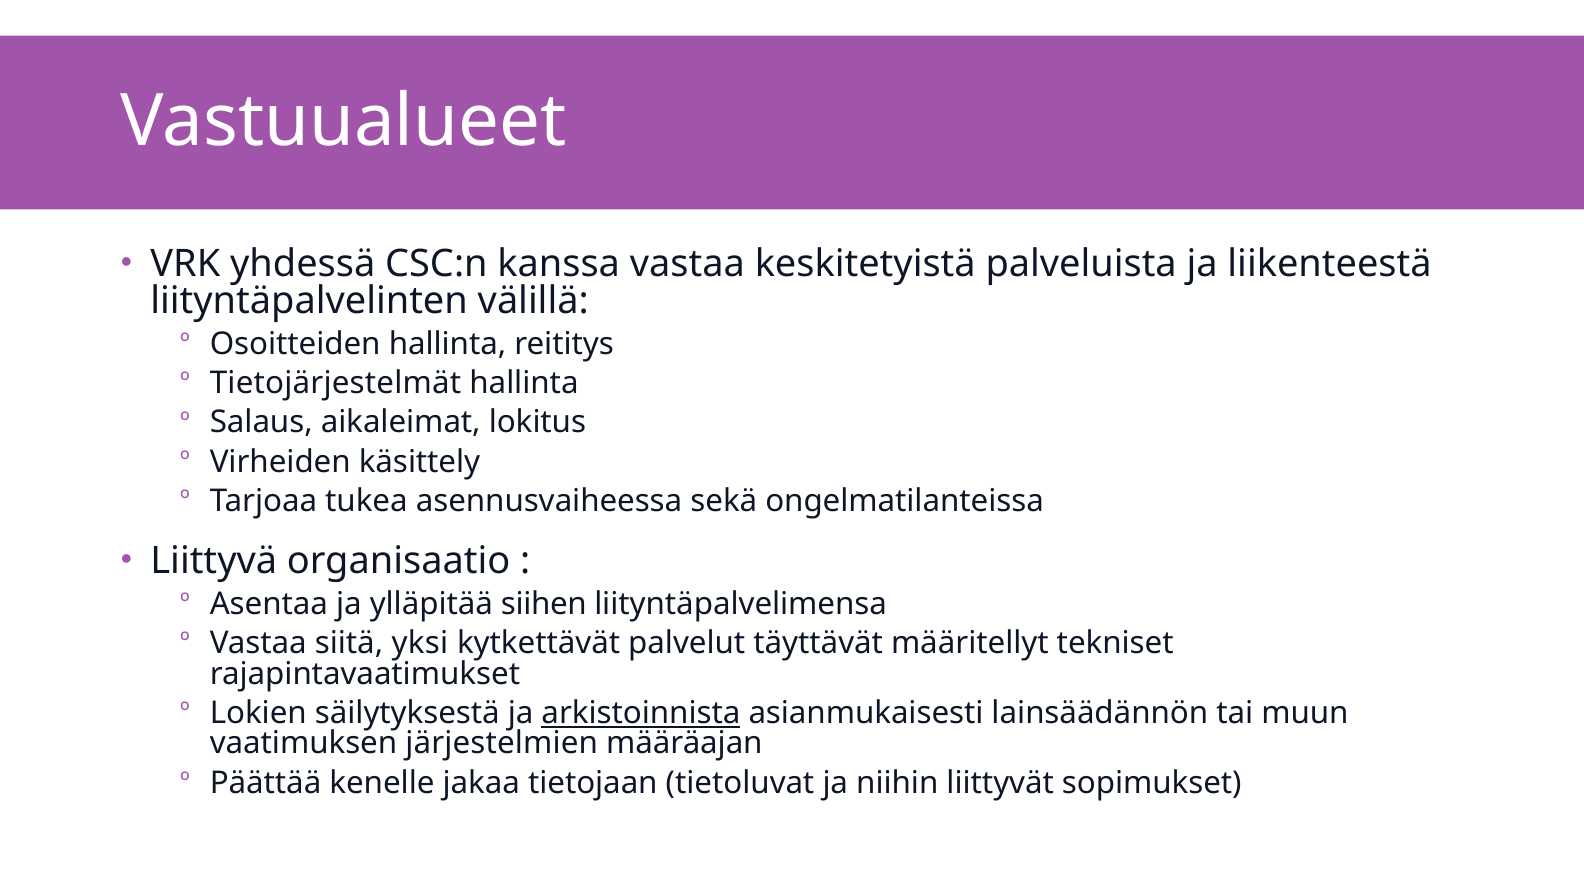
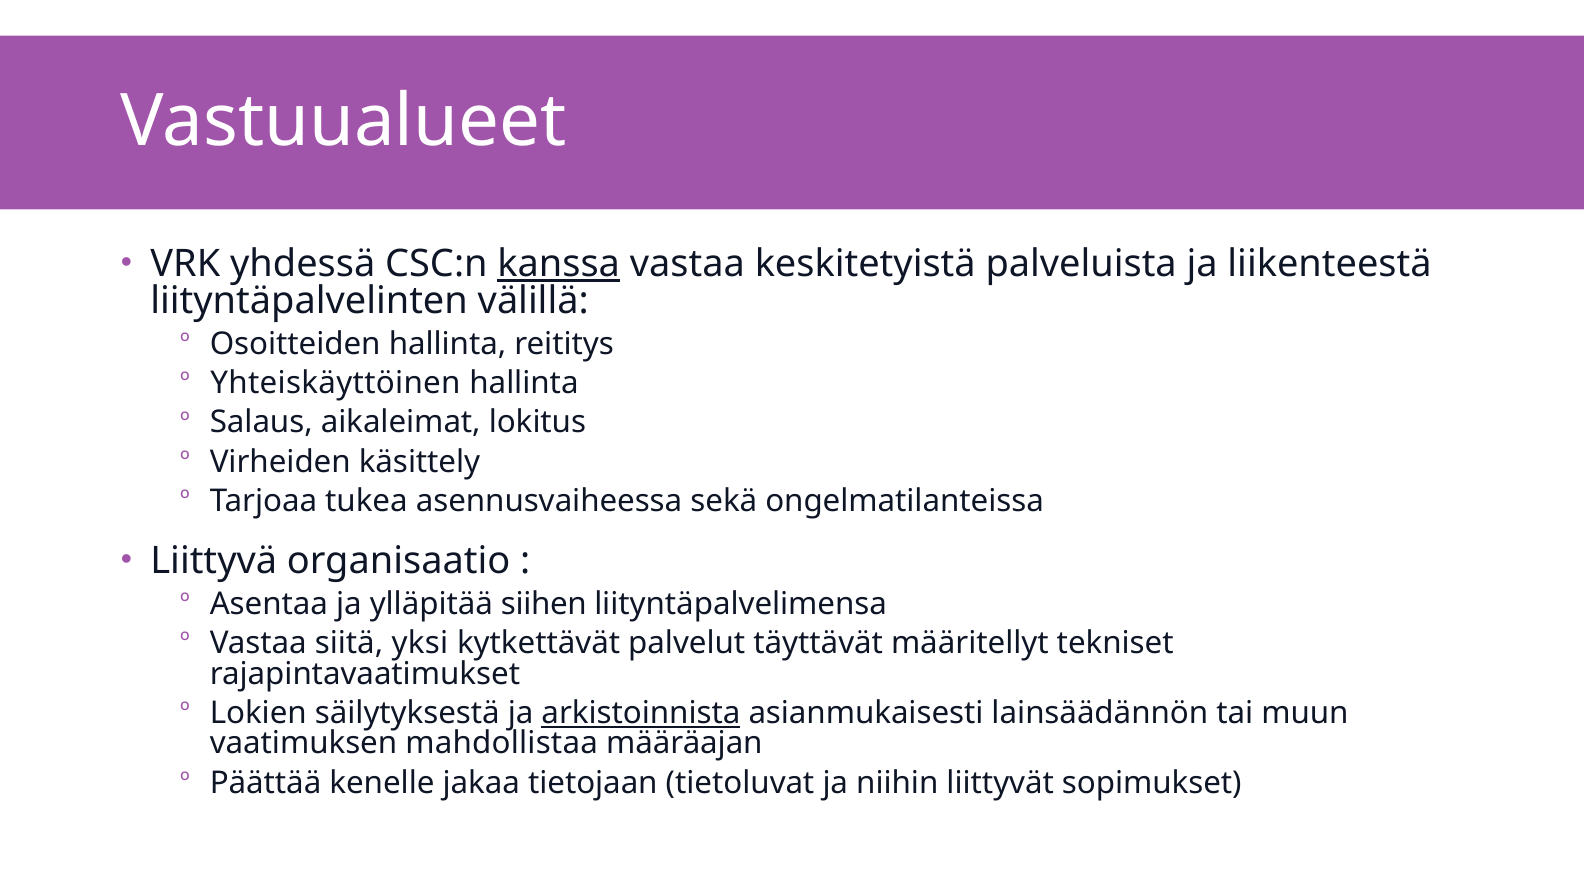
kanssa underline: none -> present (559, 264)
Tietojärjestelmät: Tietojärjestelmät -> Yhteiskäyttöinen (335, 383)
järjestelmien: järjestelmien -> mahdollistaa (502, 744)
